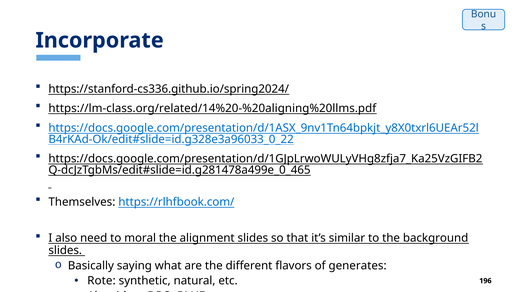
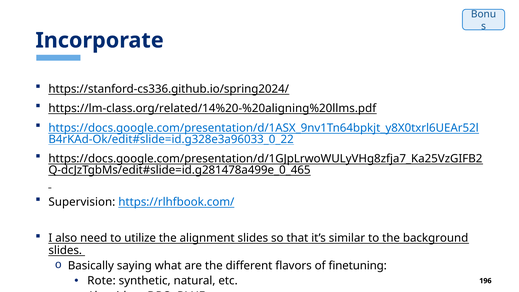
Themselves: Themselves -> Supervision (82, 202)
moral: moral -> utilize (140, 238)
generates: generates -> finetuning (358, 266)
